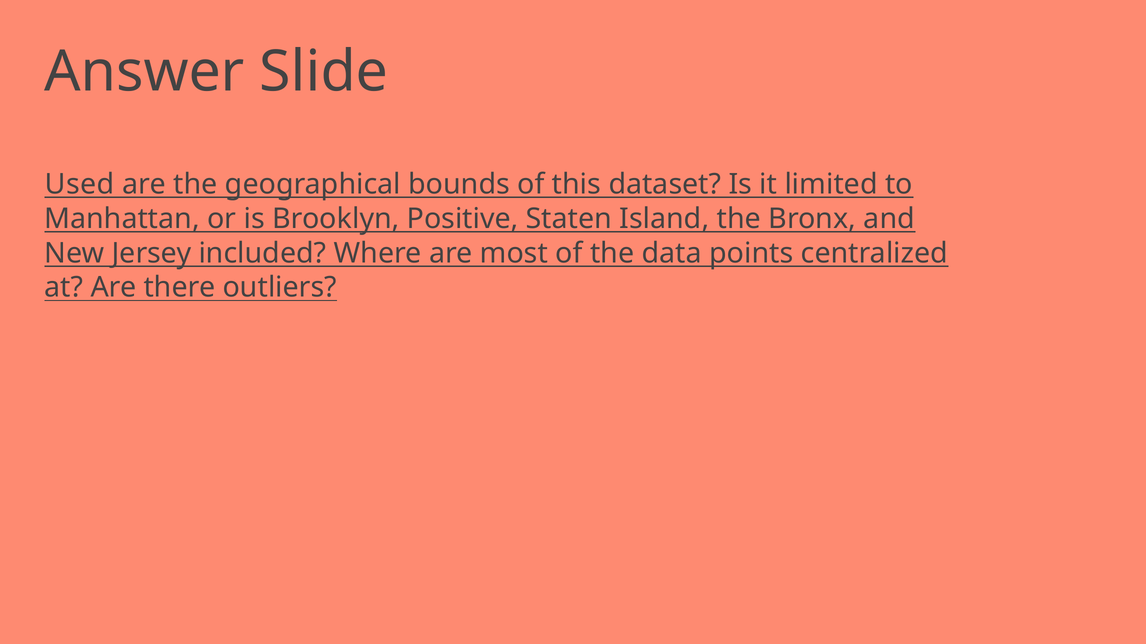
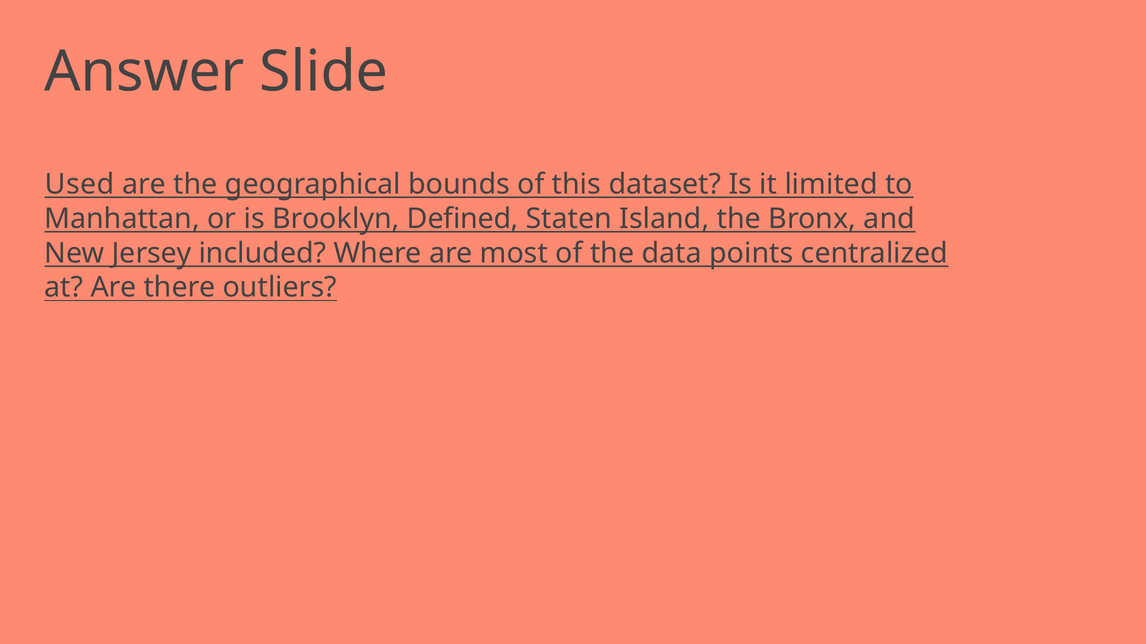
Positive: Positive -> Defined (463, 219)
